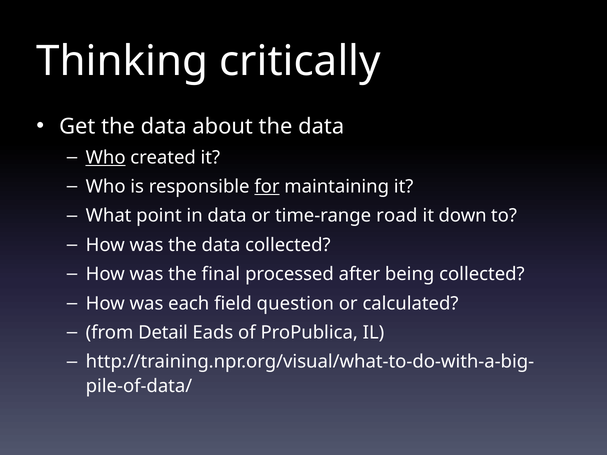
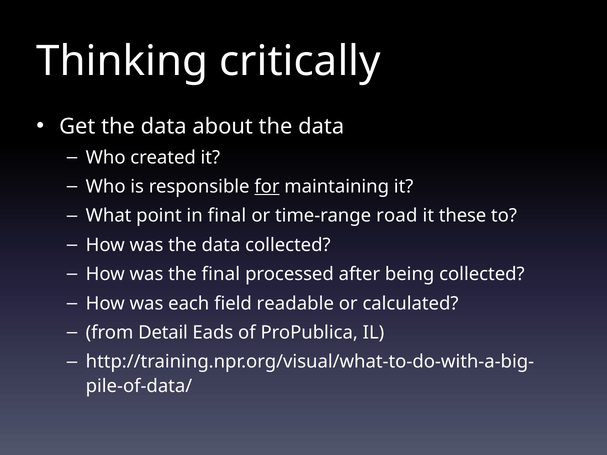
Who underline: present -> none (106, 158)
in data: data -> final (227, 216)
down: down -> these (463, 216)
question: question -> readable (295, 304)
